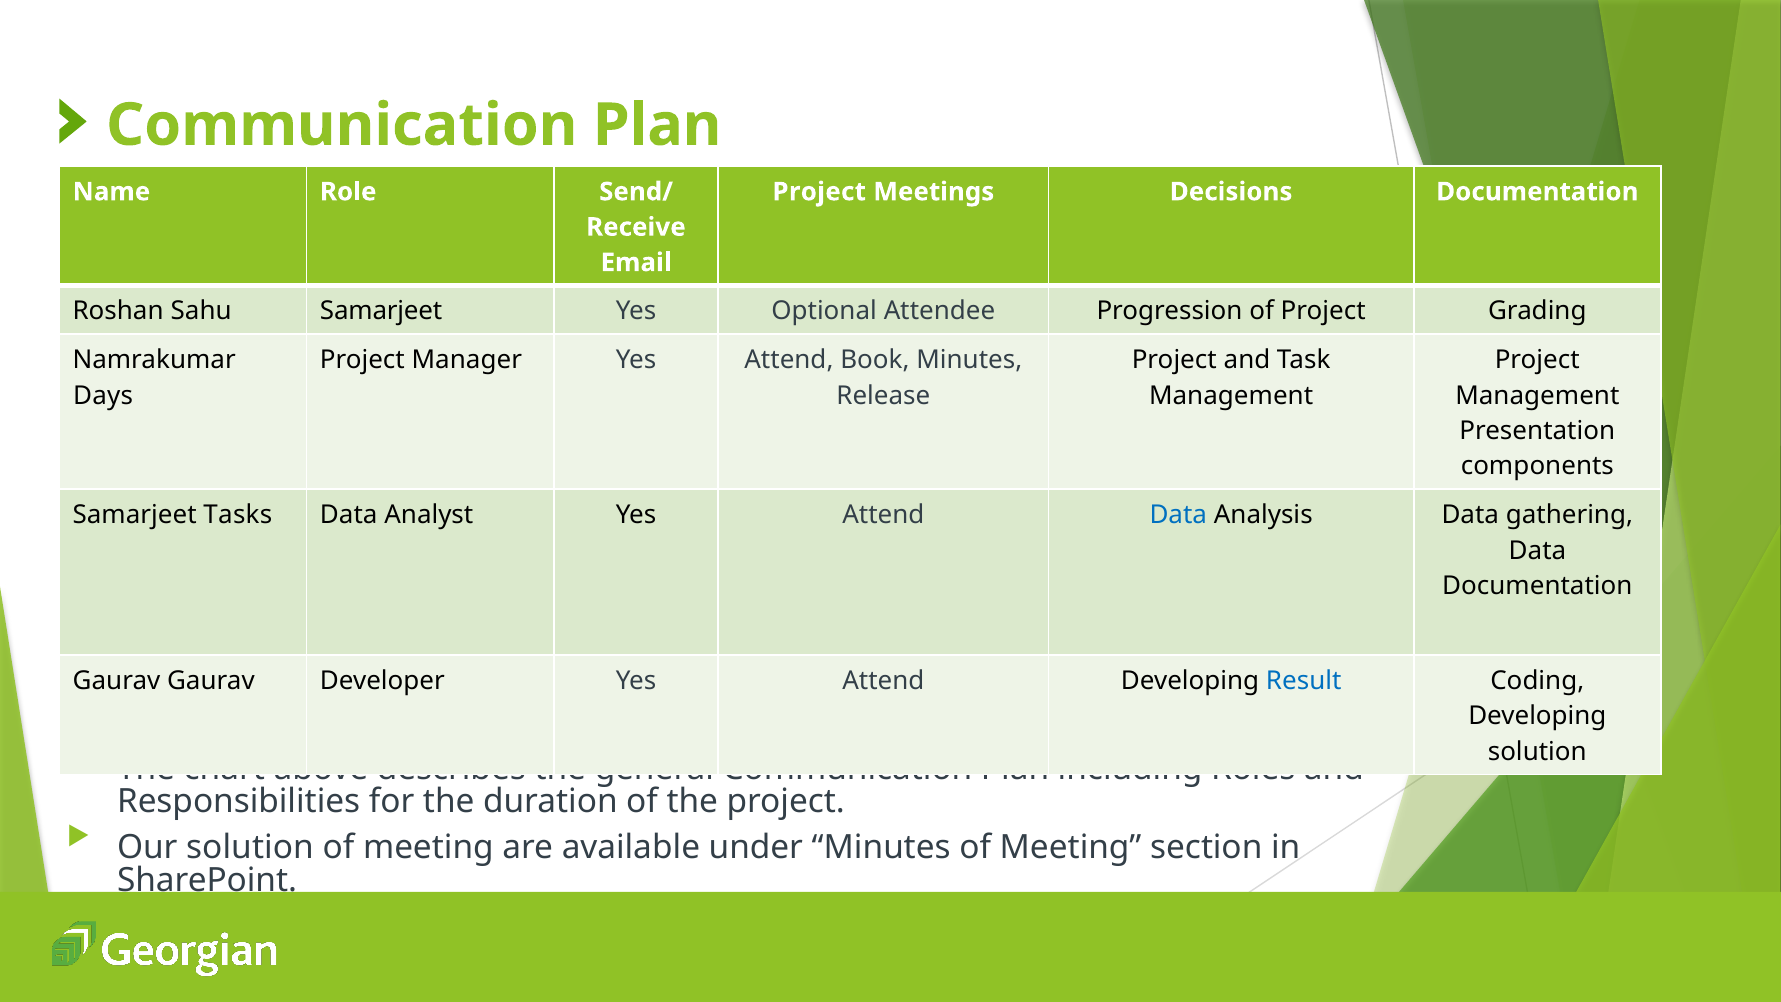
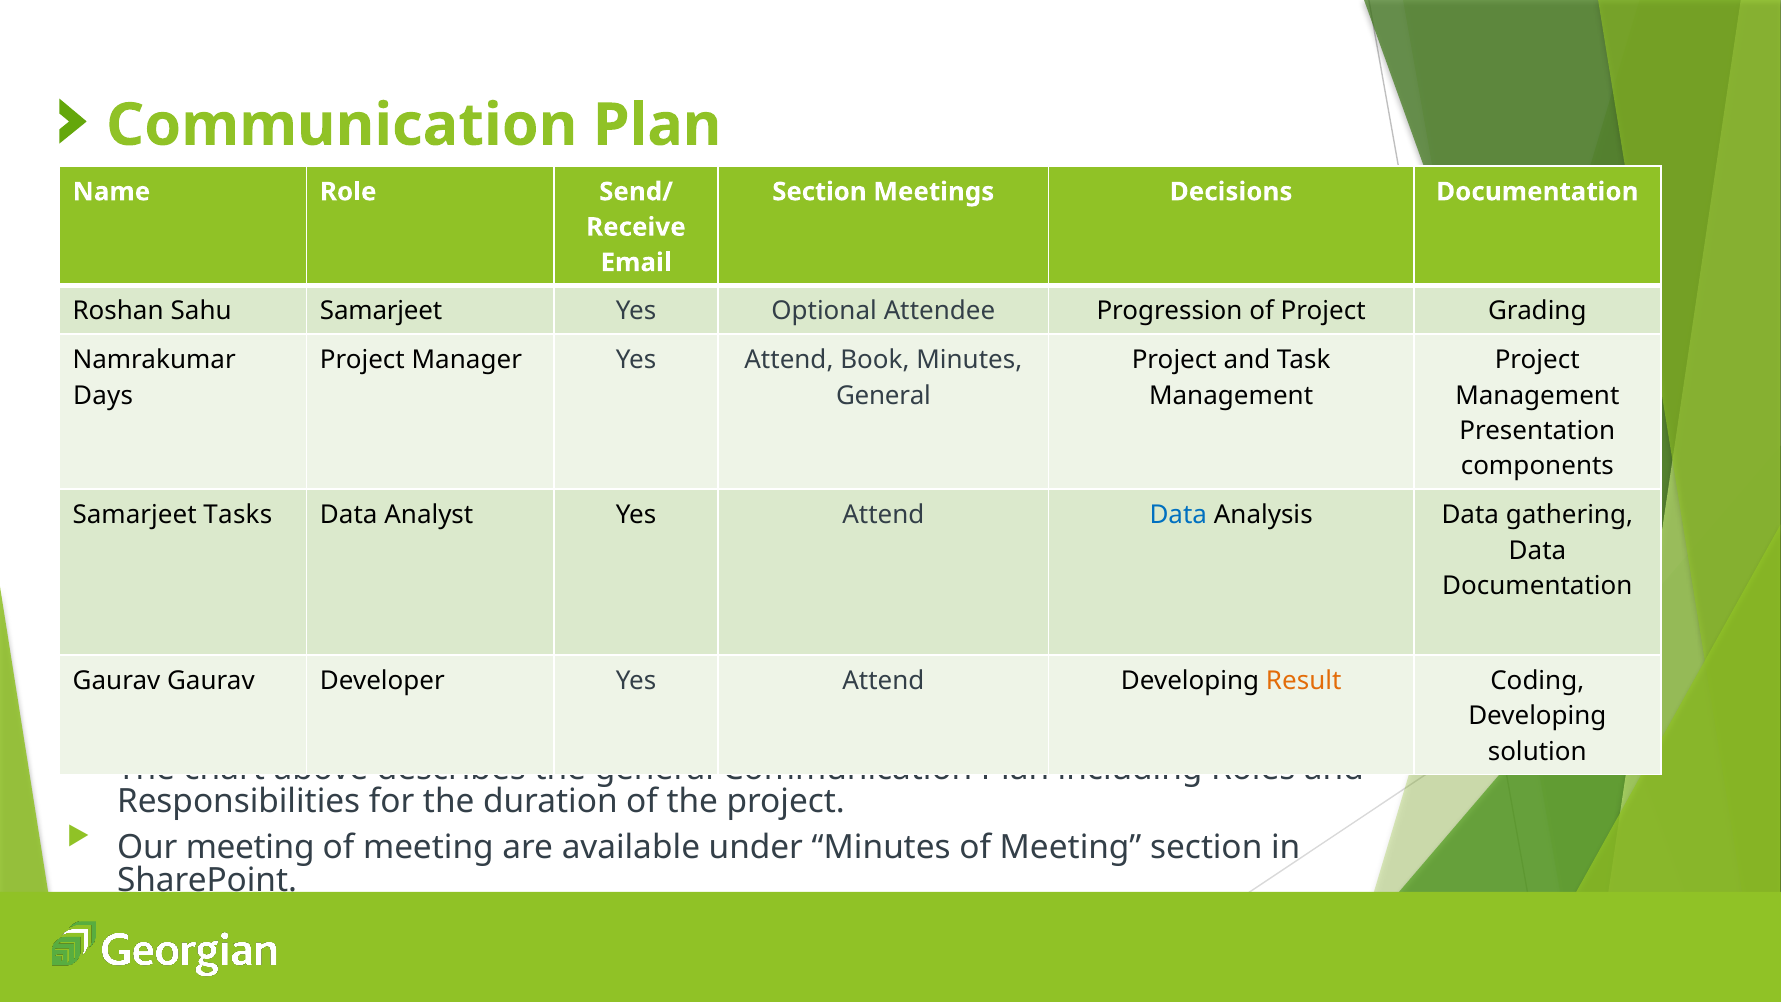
Project: Project -> Section (819, 192)
Release: Release -> General (883, 396)
Result colour: blue -> orange (1304, 681)
Our solution: solution -> meeting (250, 848)
